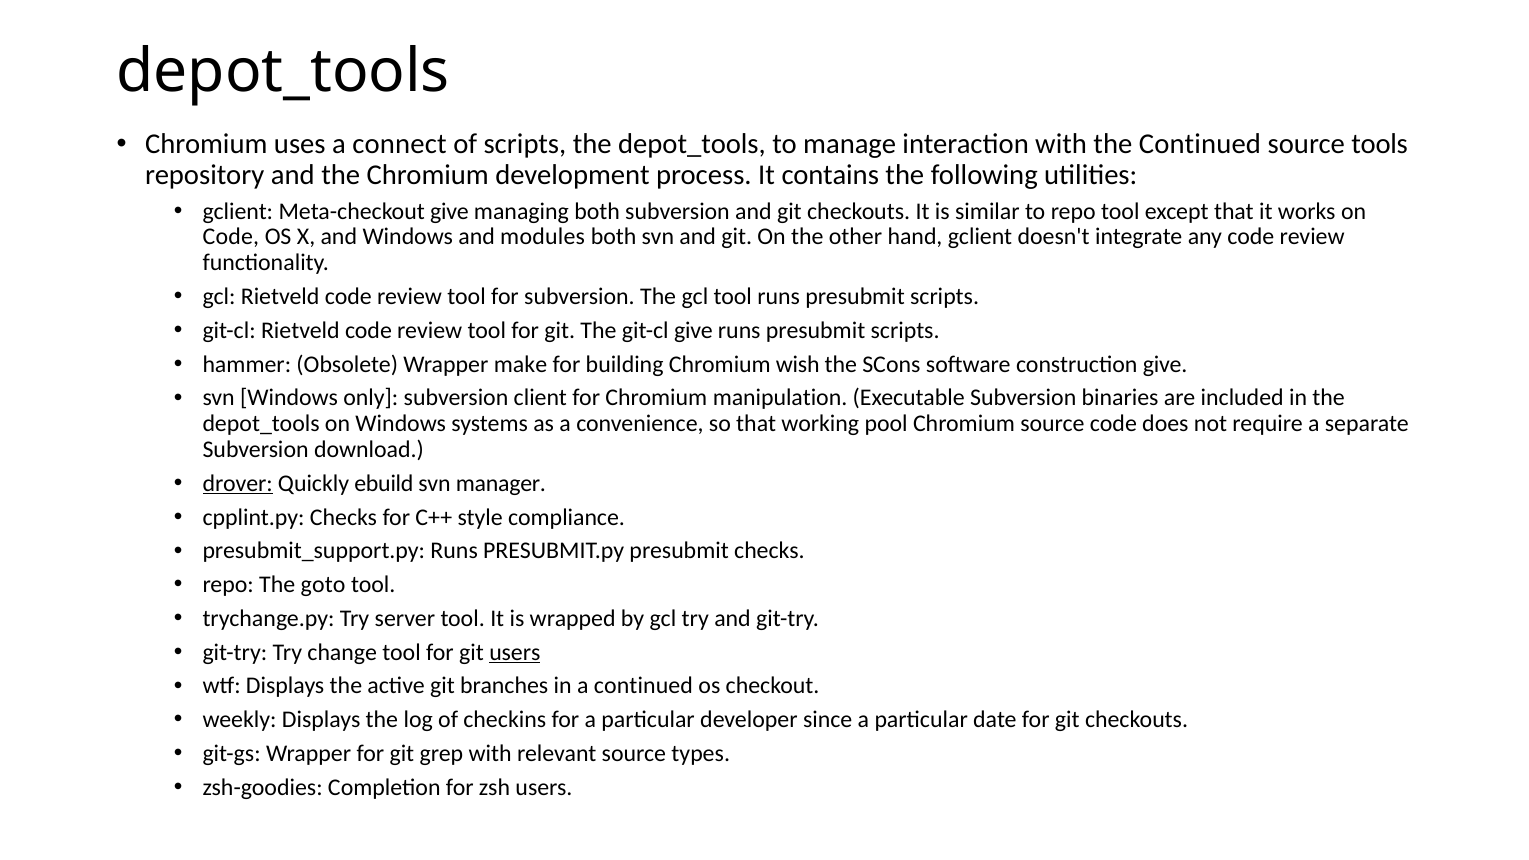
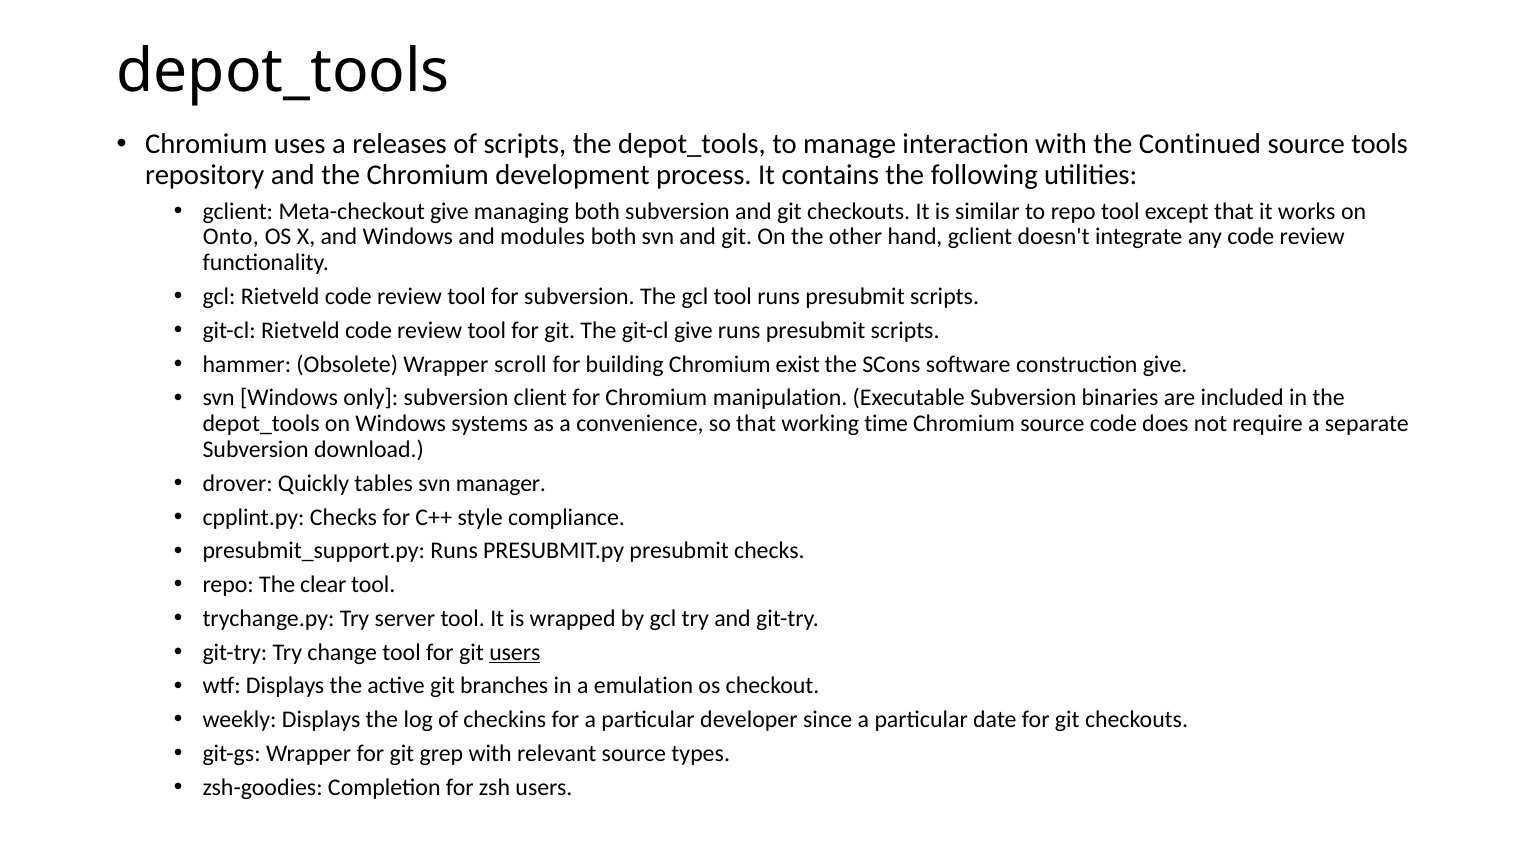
connect: connect -> releases (400, 144)
Code: Code -> Onto (231, 237)
make: make -> scroll (520, 364)
wish: wish -> exist (798, 364)
pool: pool -> time (886, 424)
drover underline: present -> none (238, 483)
ebuild: ebuild -> tables (384, 483)
goto: goto -> clear (323, 585)
a continued: continued -> emulation (643, 686)
